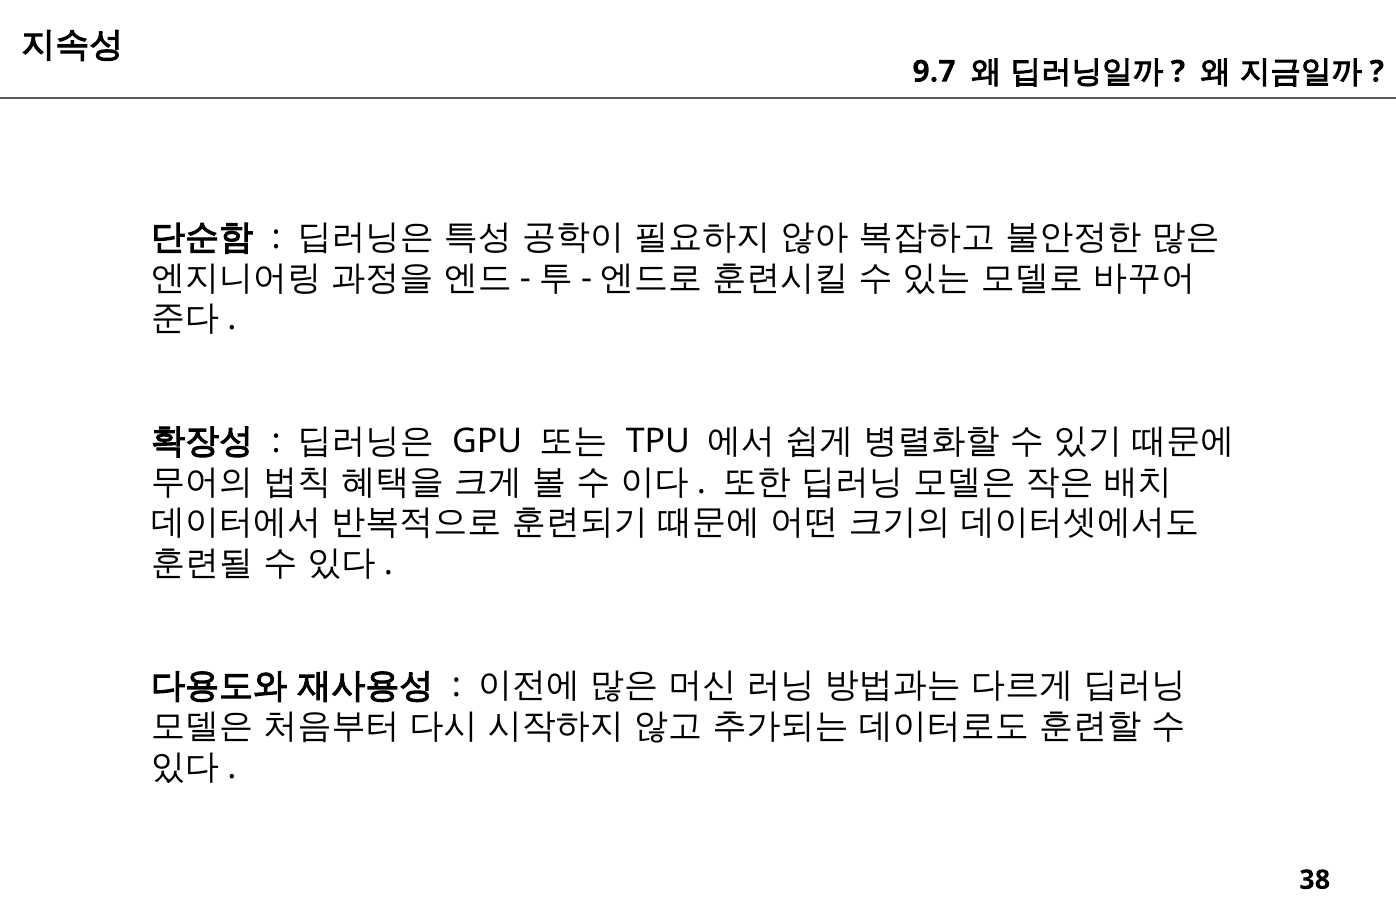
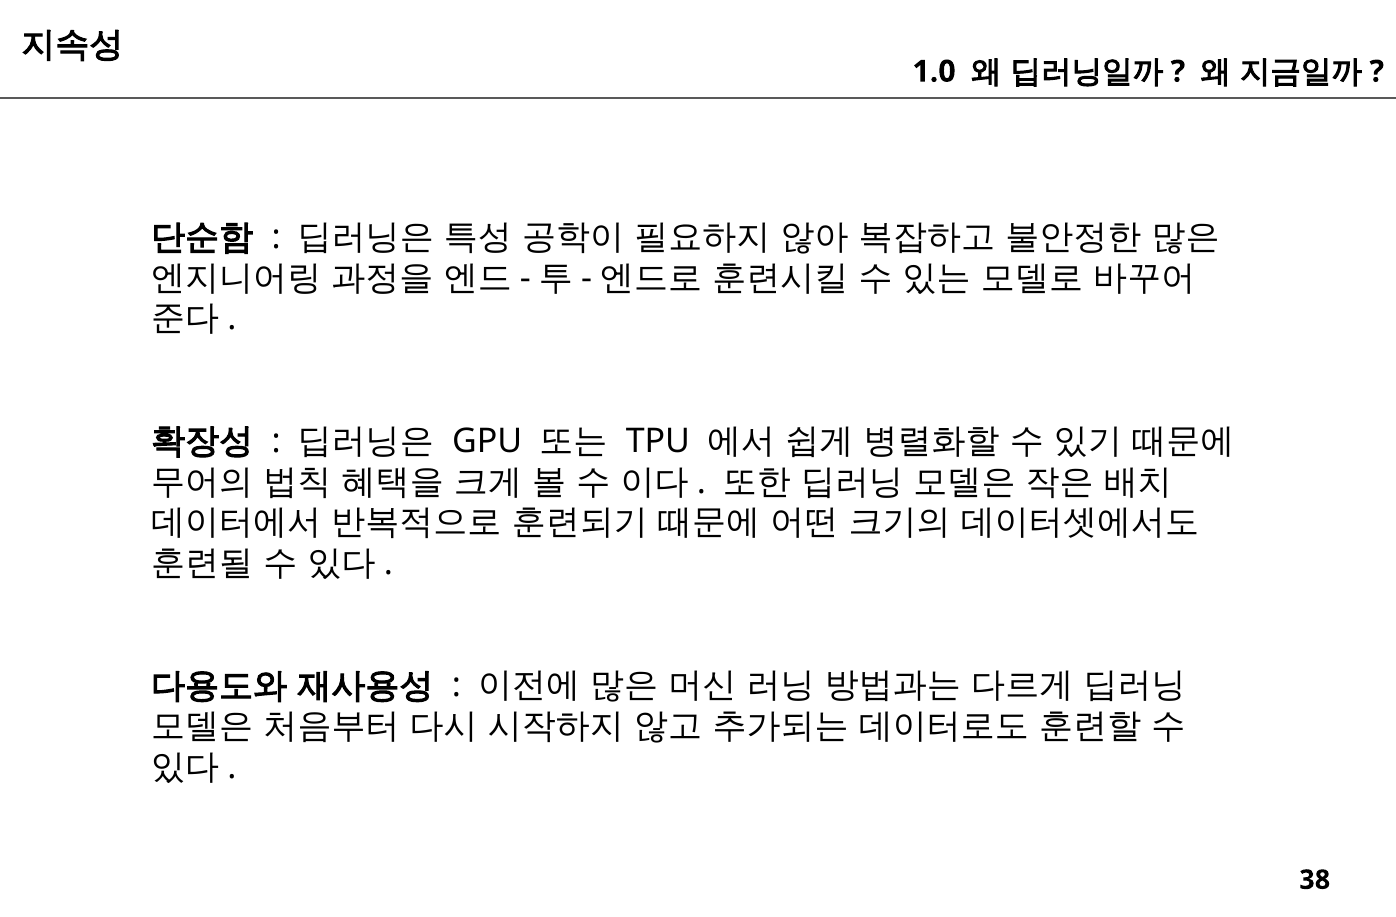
9.7: 9.7 -> 1.0 (934, 72)
